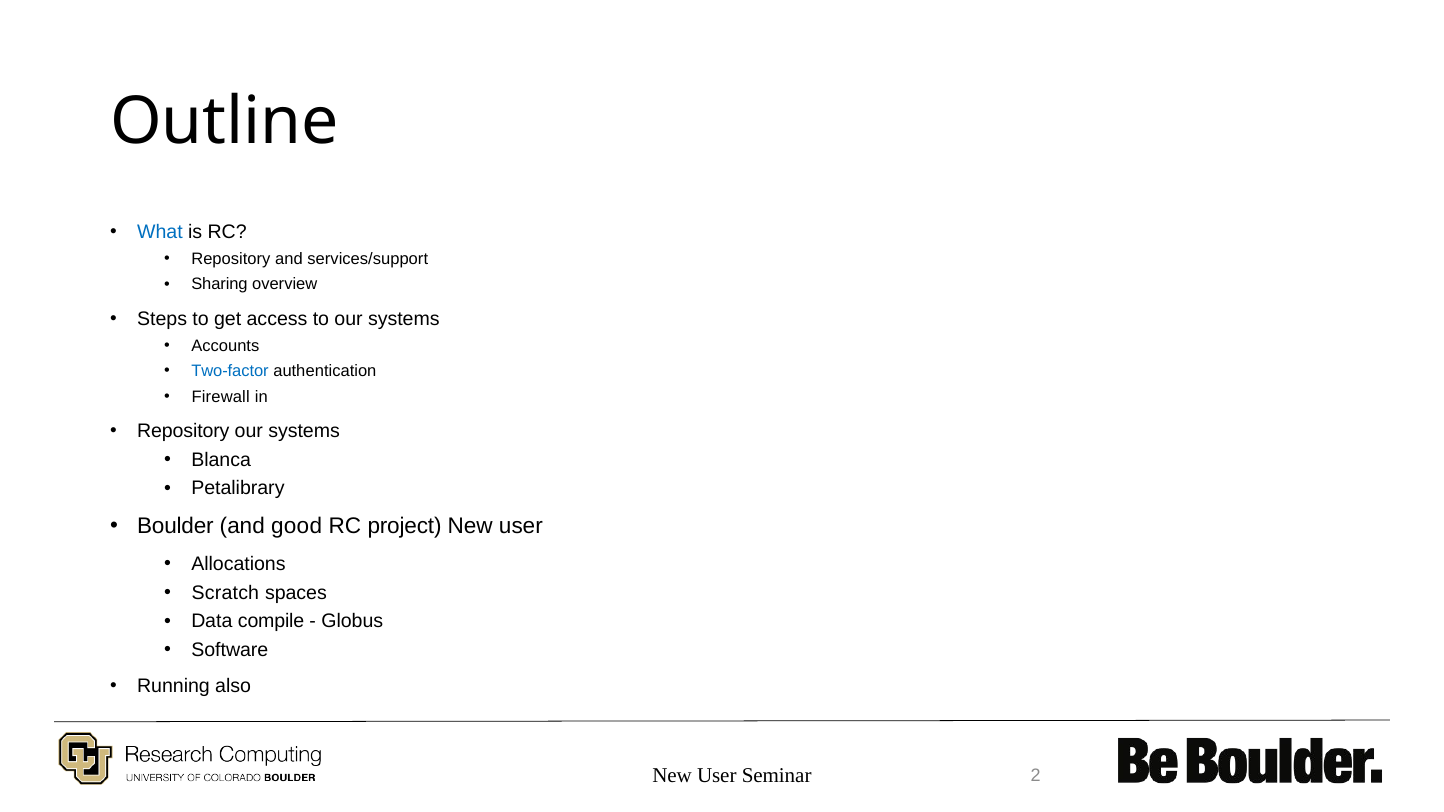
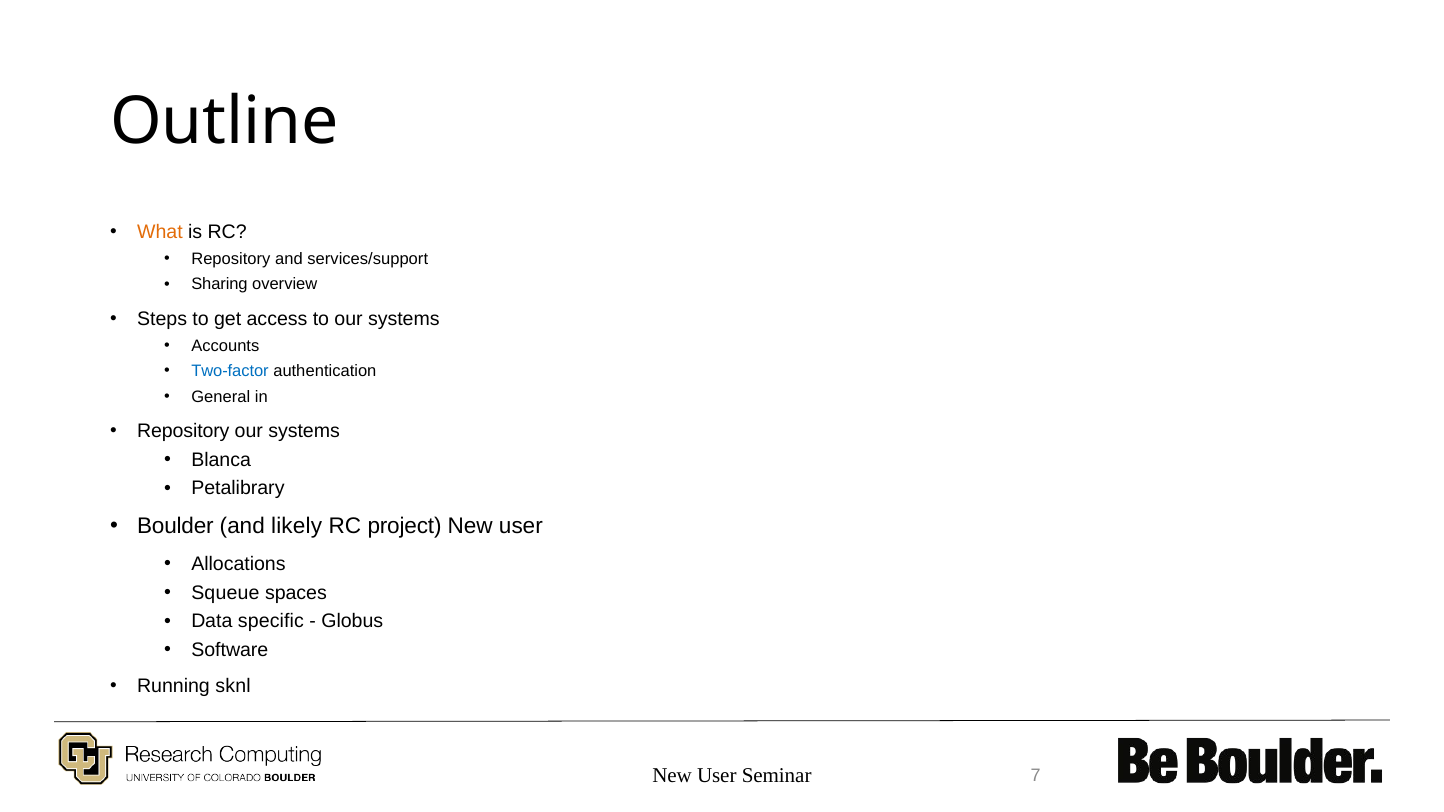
What colour: blue -> orange (160, 232)
Firewall: Firewall -> General (221, 397)
good: good -> likely (297, 526)
Scratch: Scratch -> Squeue (225, 593)
compile: compile -> specific (271, 622)
also: also -> sknl (233, 686)
2: 2 -> 7 (1036, 776)
